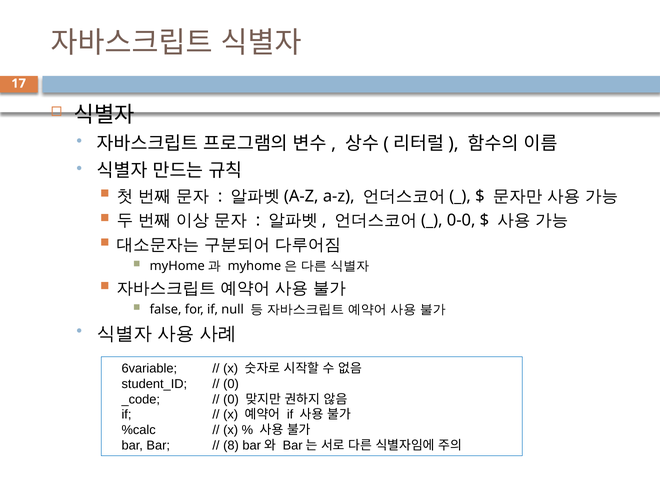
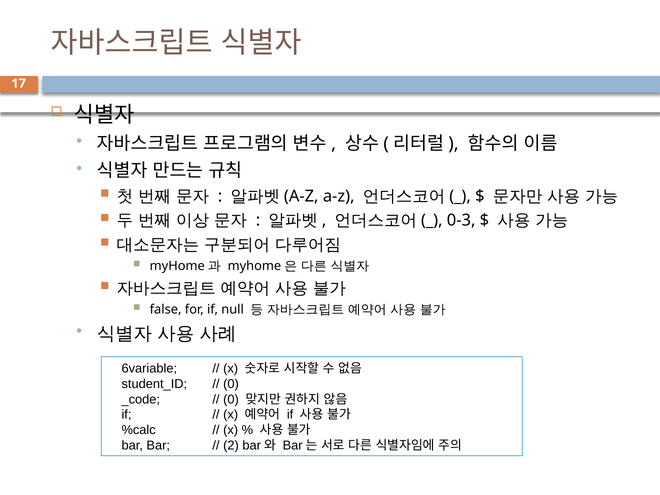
0-0: 0-0 -> 0-3 (461, 221)
8: 8 -> 2 (231, 445)
